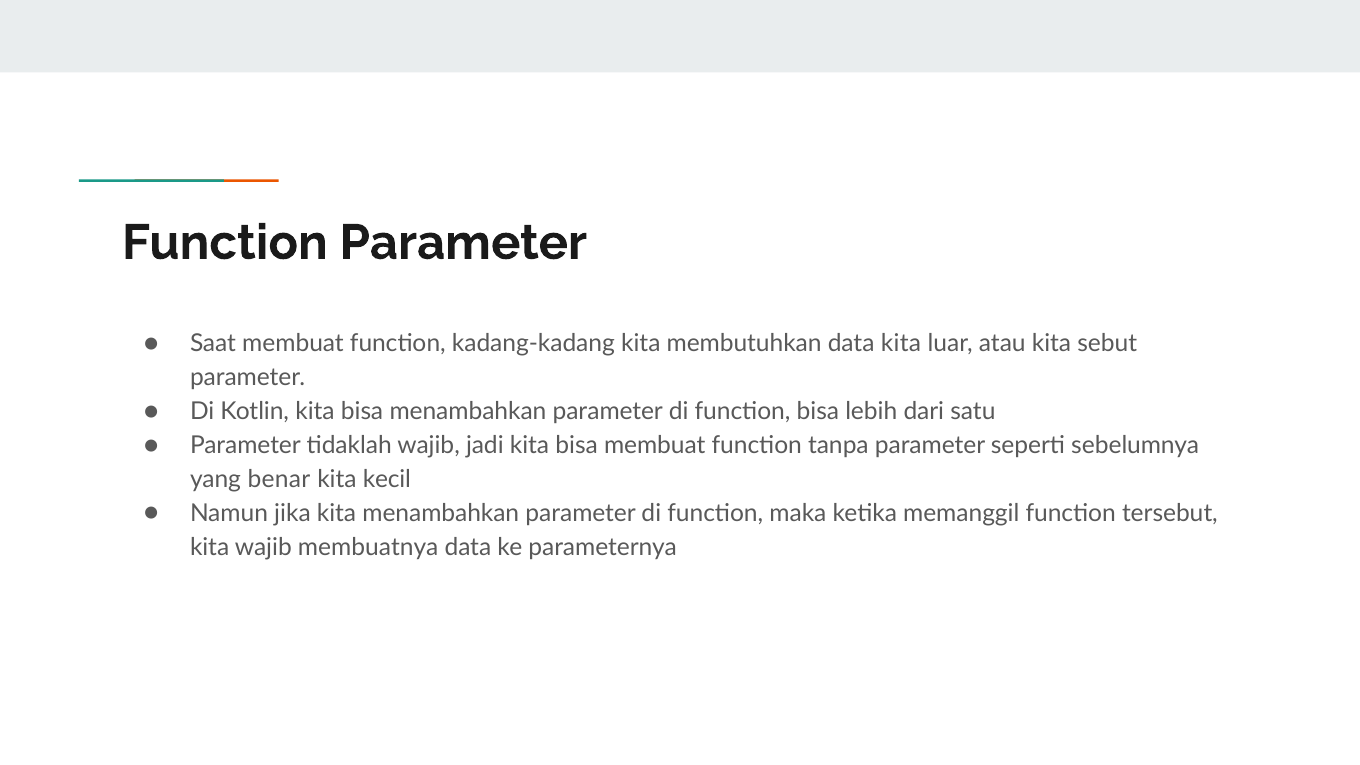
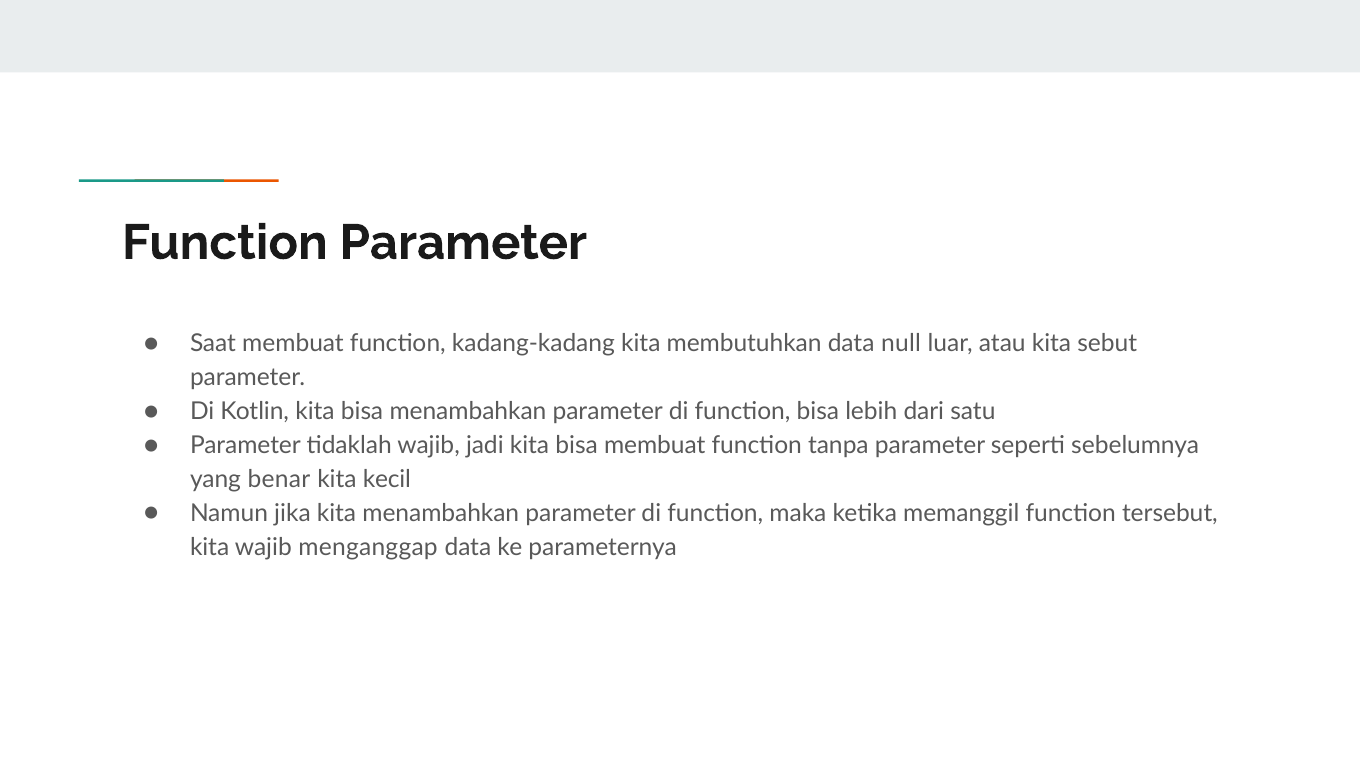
data kita: kita -> null (901, 344)
membuatnya: membuatnya -> menganggap (368, 547)
